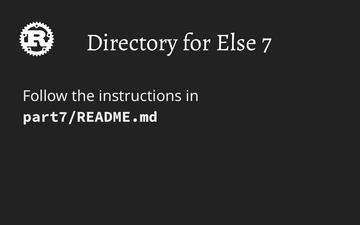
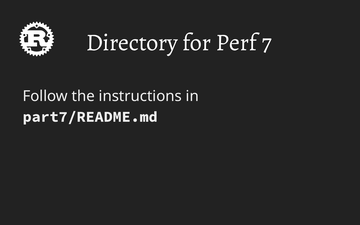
Else: Else -> Perf (236, 43)
